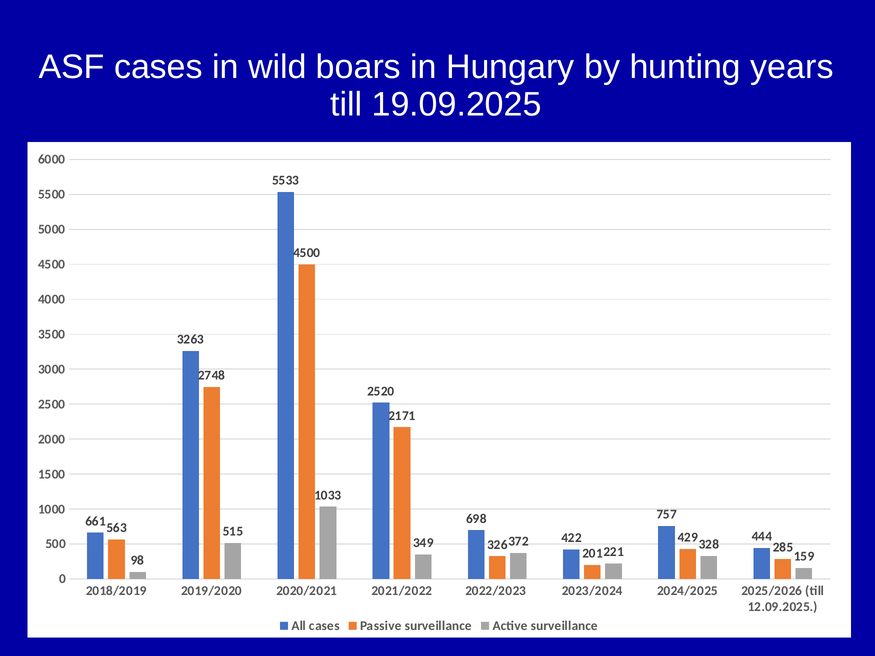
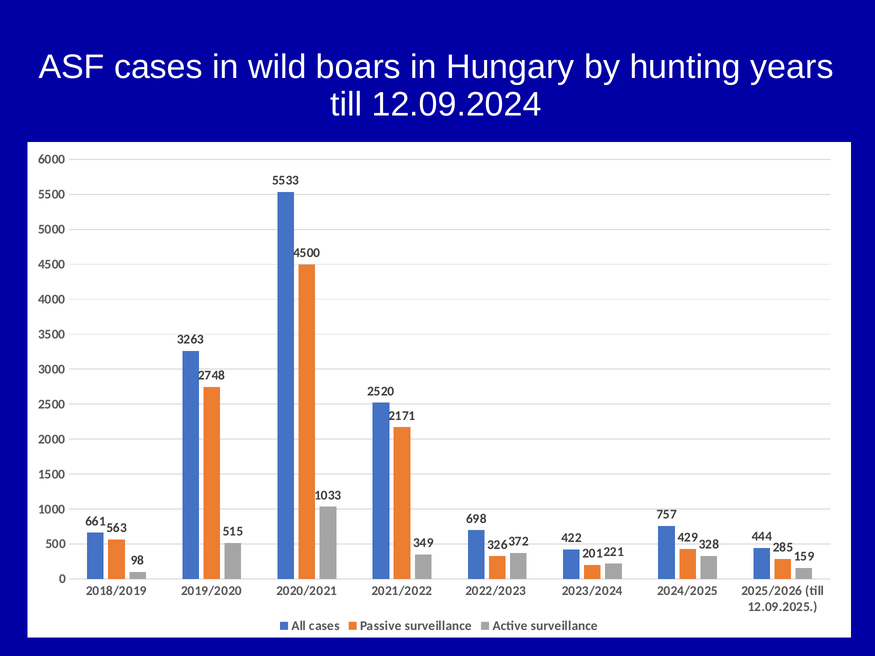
19.09.2025: 19.09.2025 -> 12.09.2024 (457, 105)
